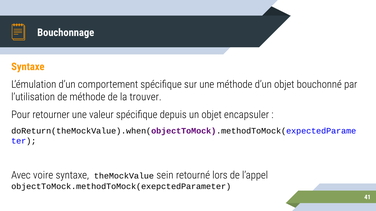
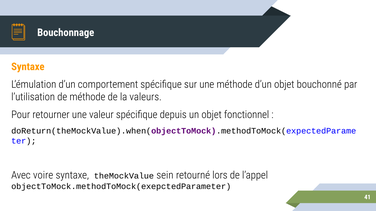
trouver: trouver -> valeurs (146, 97)
encapsuler: encapsuler -> fonctionnel (247, 115)
